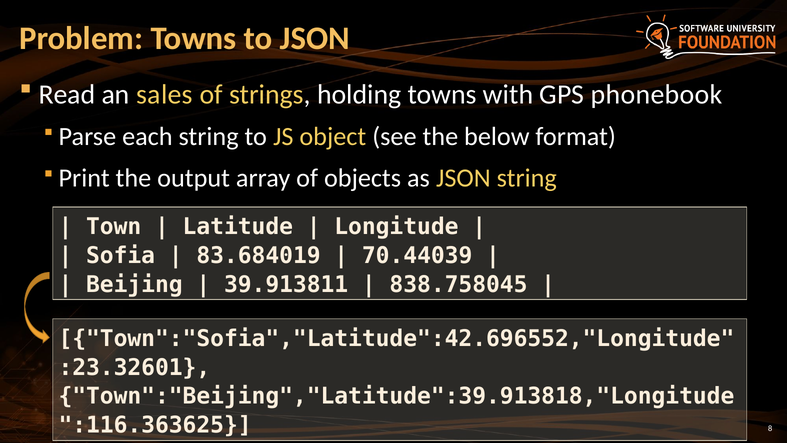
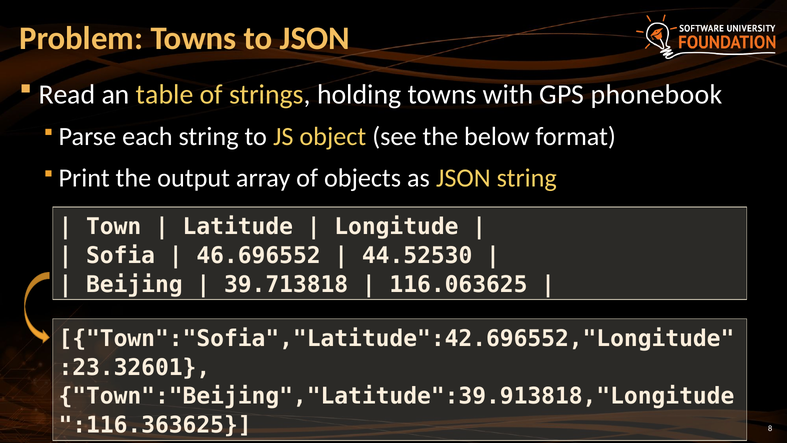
sales: sales -> table (165, 94)
83.684019: 83.684019 -> 46.696552 (259, 255)
70.44039: 70.44039 -> 44.52530 (417, 255)
39.913811: 39.913811 -> 39.713818 (286, 284)
838.758045: 838.758045 -> 116.063625 (458, 284)
